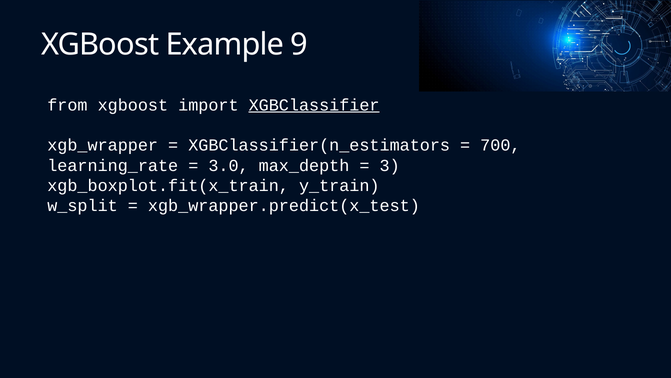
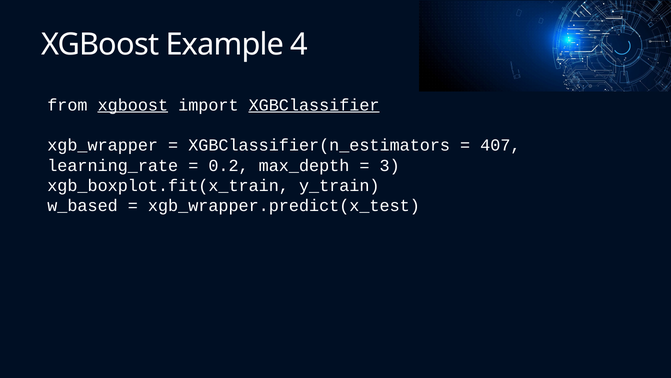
9: 9 -> 4 (299, 45)
xgboost underline: none -> present (133, 105)
700: 700 -> 407 (500, 145)
3.0: 3.0 -> 0.2 (229, 165)
w_split: w_split -> w_based (83, 205)
